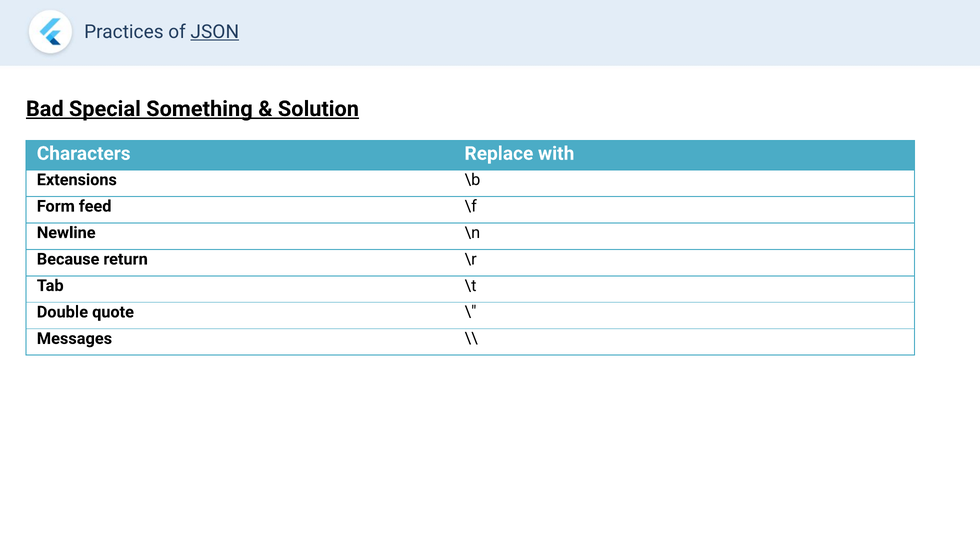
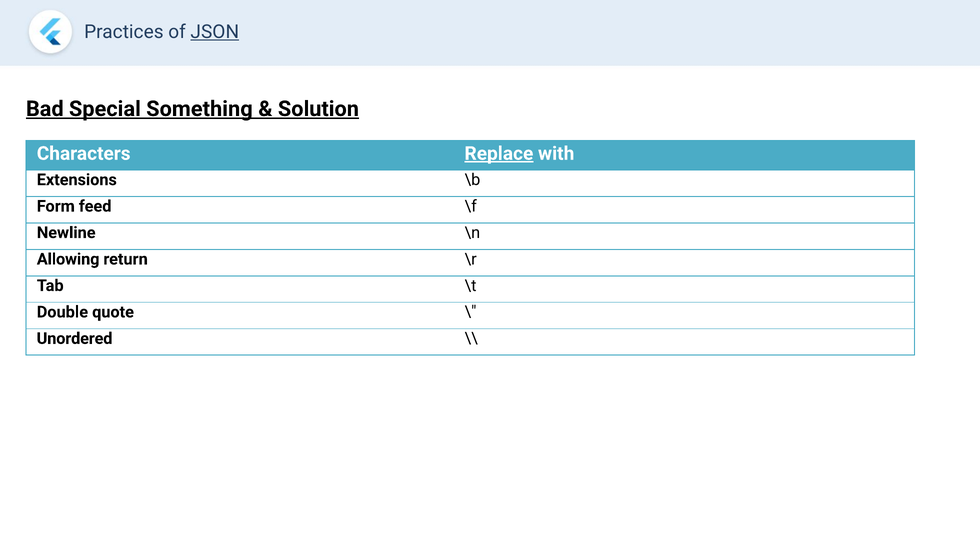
Replace underline: none -> present (499, 154)
Because: Because -> Allowing (68, 259)
Messages: Messages -> Unordered (75, 339)
